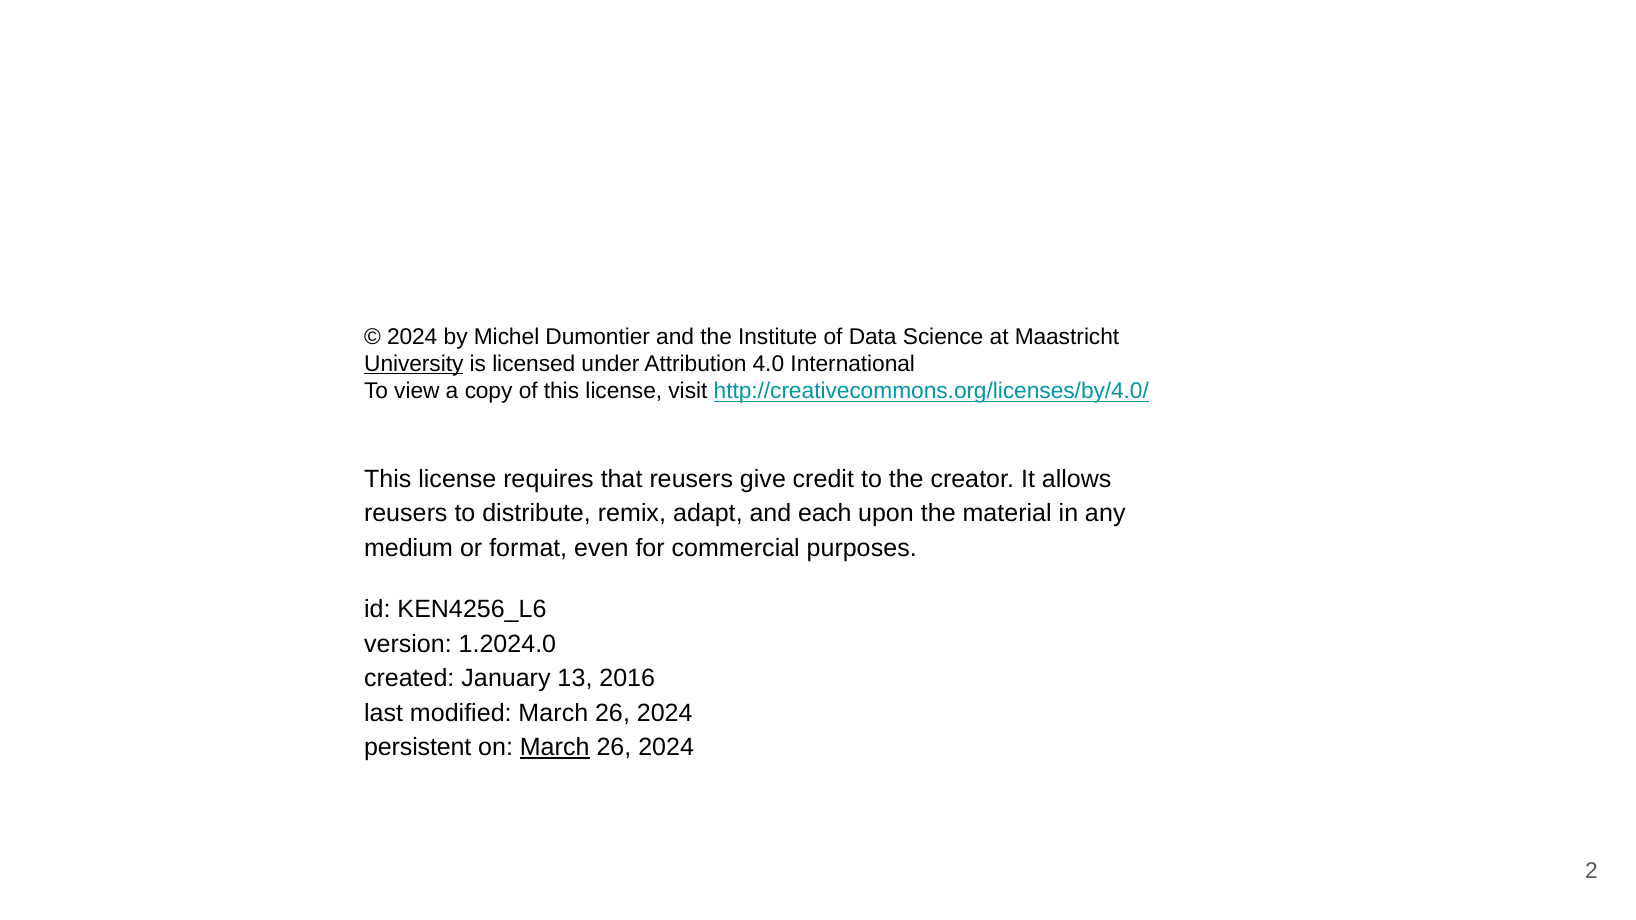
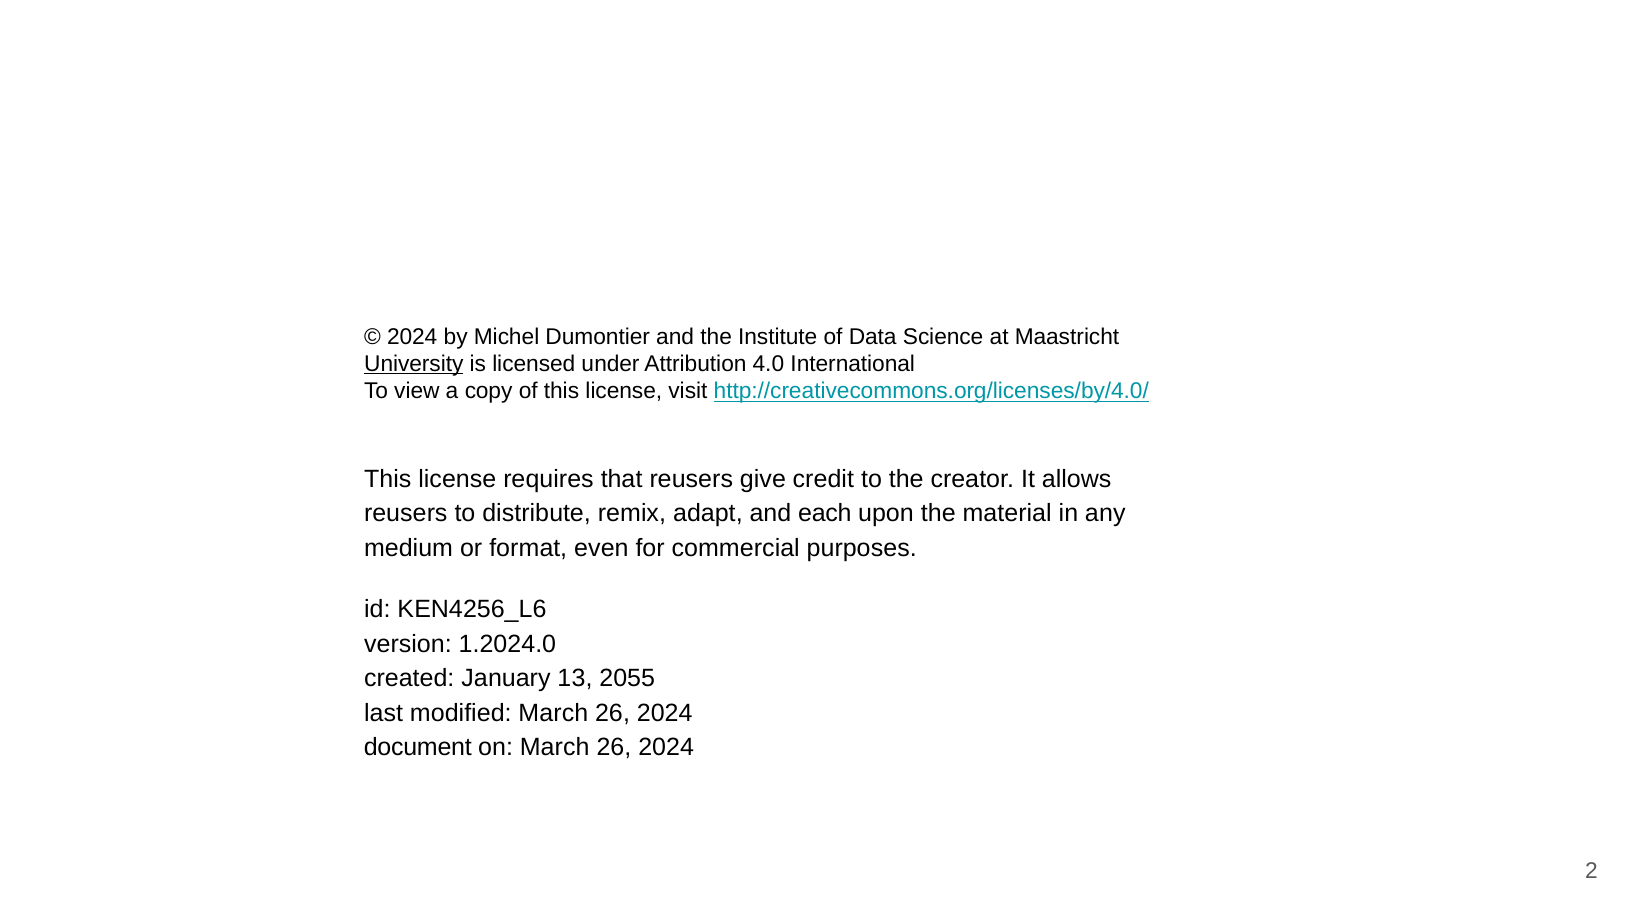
2016: 2016 -> 2055 (627, 679)
persistent: persistent -> document (418, 748)
March underline: present -> none (555, 748)
